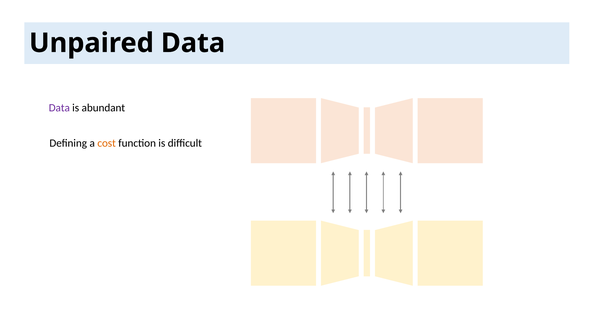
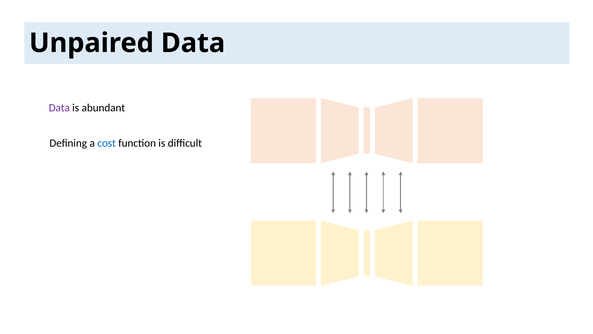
cost colour: orange -> blue (107, 143)
